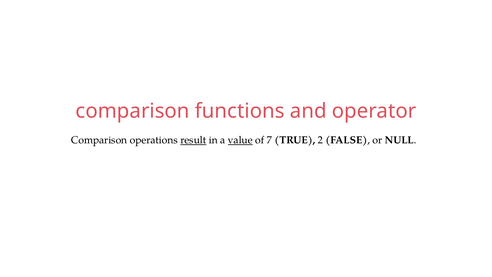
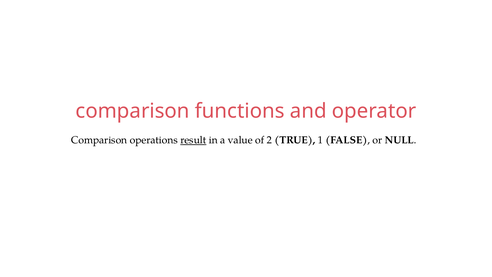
value underline: present -> none (240, 140)
7: 7 -> 2 (269, 140)
2: 2 -> 1 (320, 140)
